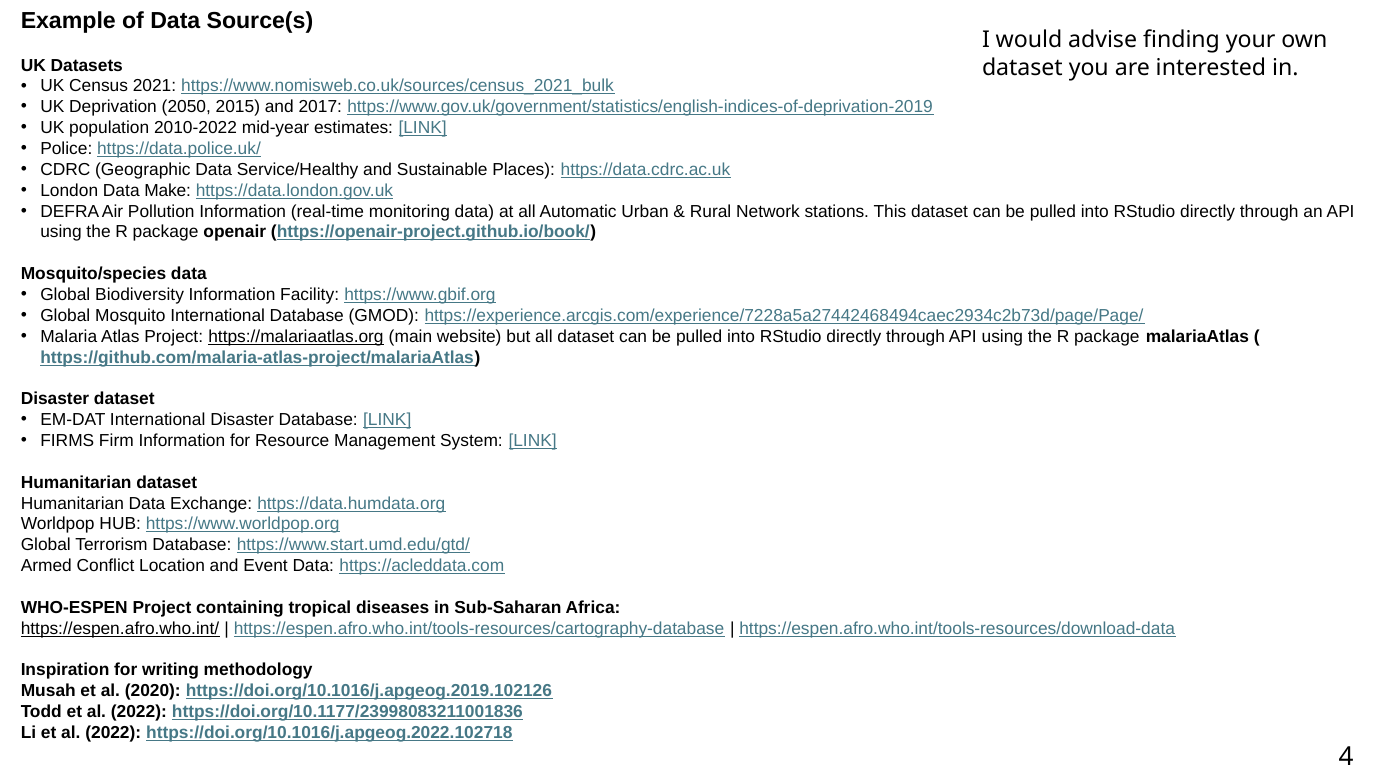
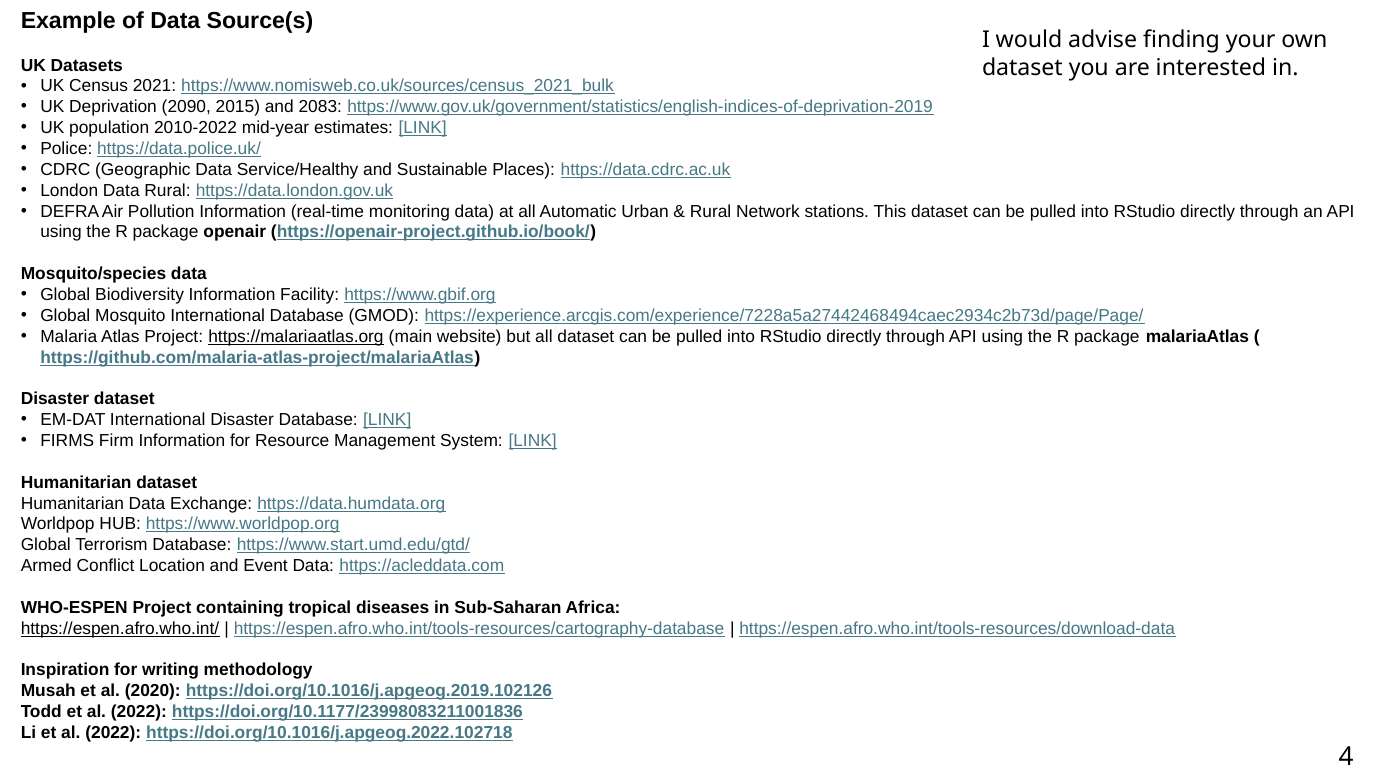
2050: 2050 -> 2090 (186, 107)
2017: 2017 -> 2083 (320, 107)
Data Make: Make -> Rural (168, 190)
